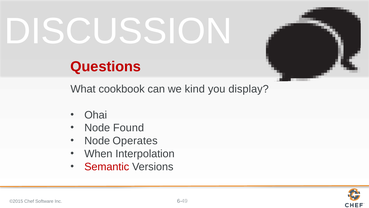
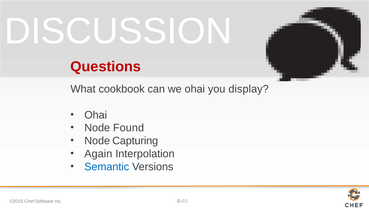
we kind: kind -> ohai (195, 89)
Operates: Operates -> Capturing (135, 141)
When: When -> Again (98, 153)
Semantic colour: red -> blue (107, 166)
